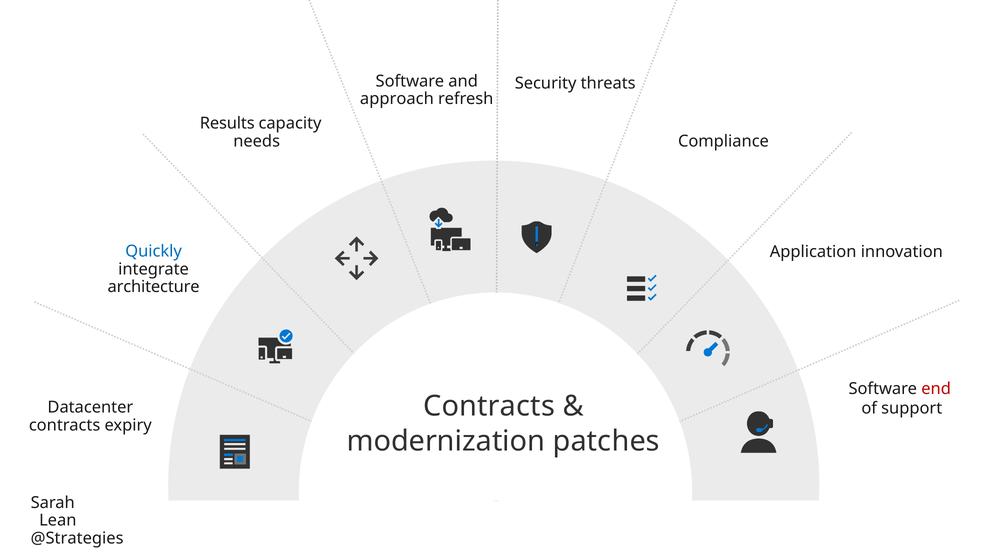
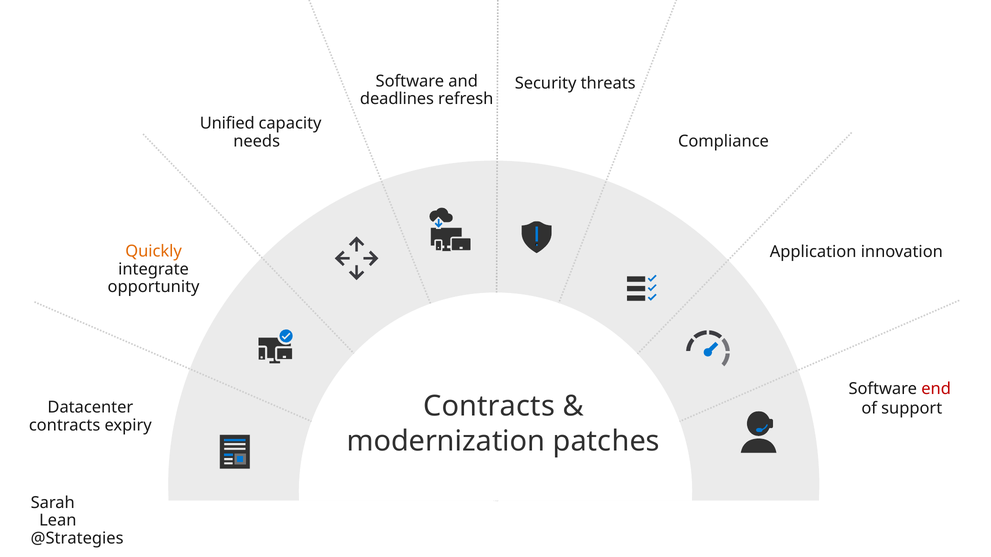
approach: approach -> deadlines (397, 99)
Results: Results -> Unified (227, 123)
Quickly colour: blue -> orange (154, 251)
architecture: architecture -> opportunity (154, 287)
